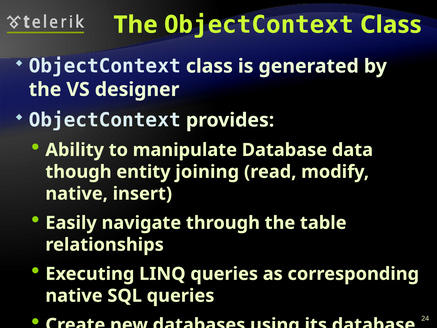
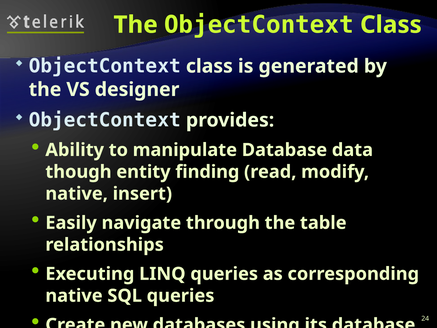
joining: joining -> finding (207, 172)
